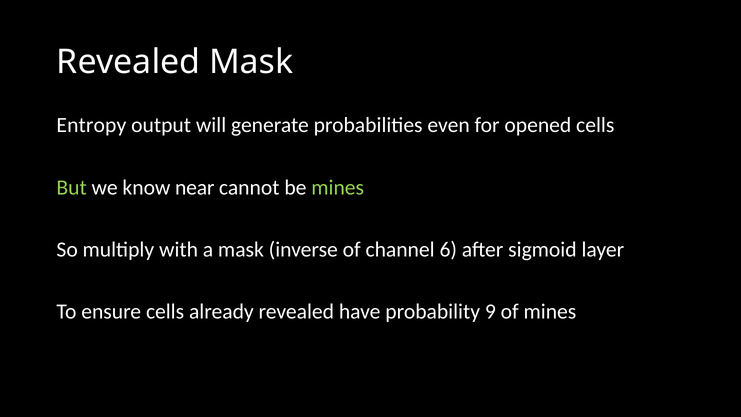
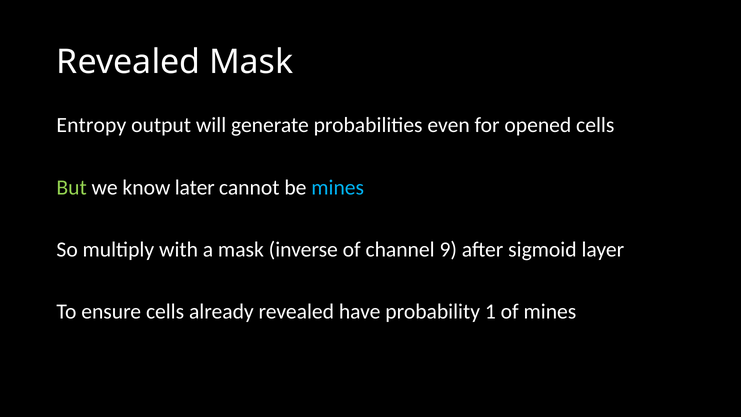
near: near -> later (195, 187)
mines colour: light green -> light blue (338, 187)
6: 6 -> 9 (448, 250)
9: 9 -> 1 (490, 312)
